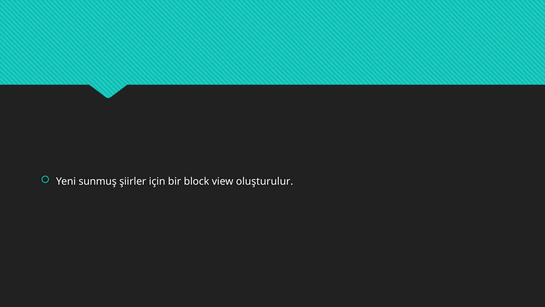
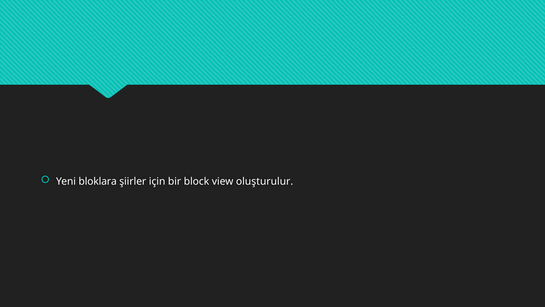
sunmuş: sunmuş -> bloklara (98, 181)
